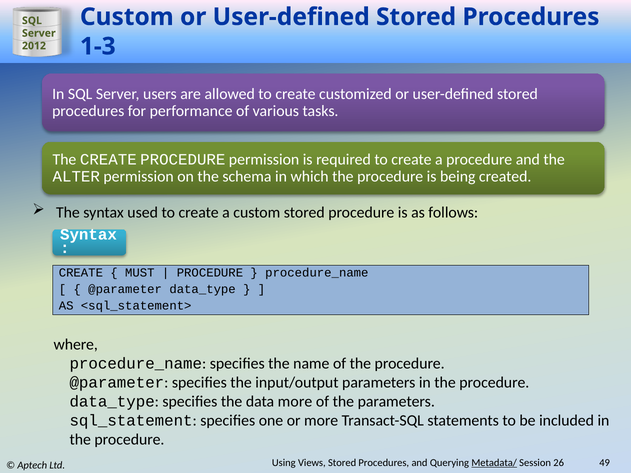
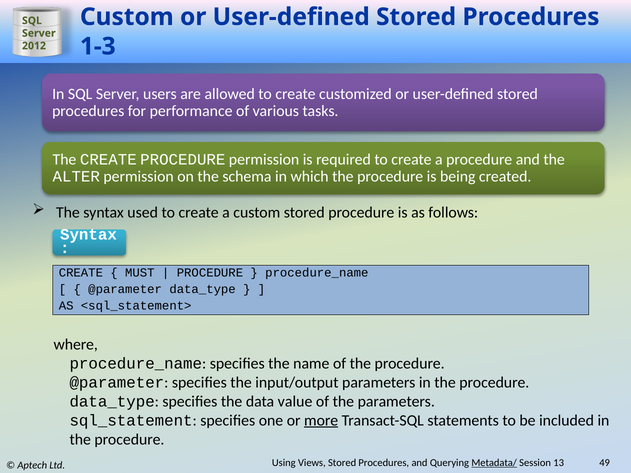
data more: more -> value (295, 402)
more underline: none -> present (321, 421)
26: 26 -> 13 (559, 463)
